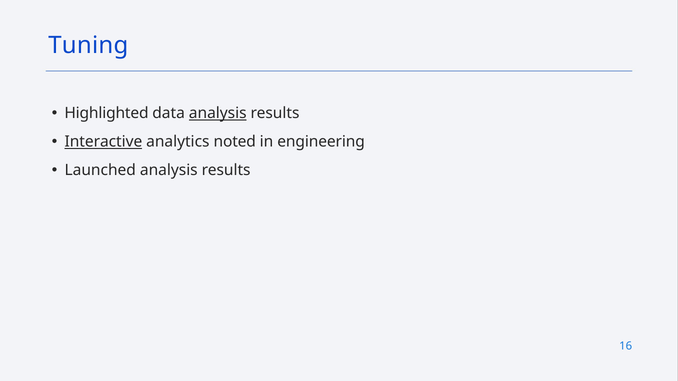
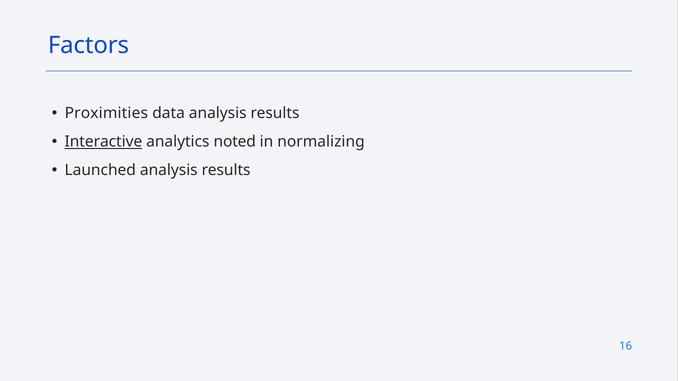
Tuning: Tuning -> Factors (88, 45)
Highlighted: Highlighted -> Proximities (106, 113)
analysis underline: present -> none (218, 113)
engineering: engineering -> normalizing (321, 142)
